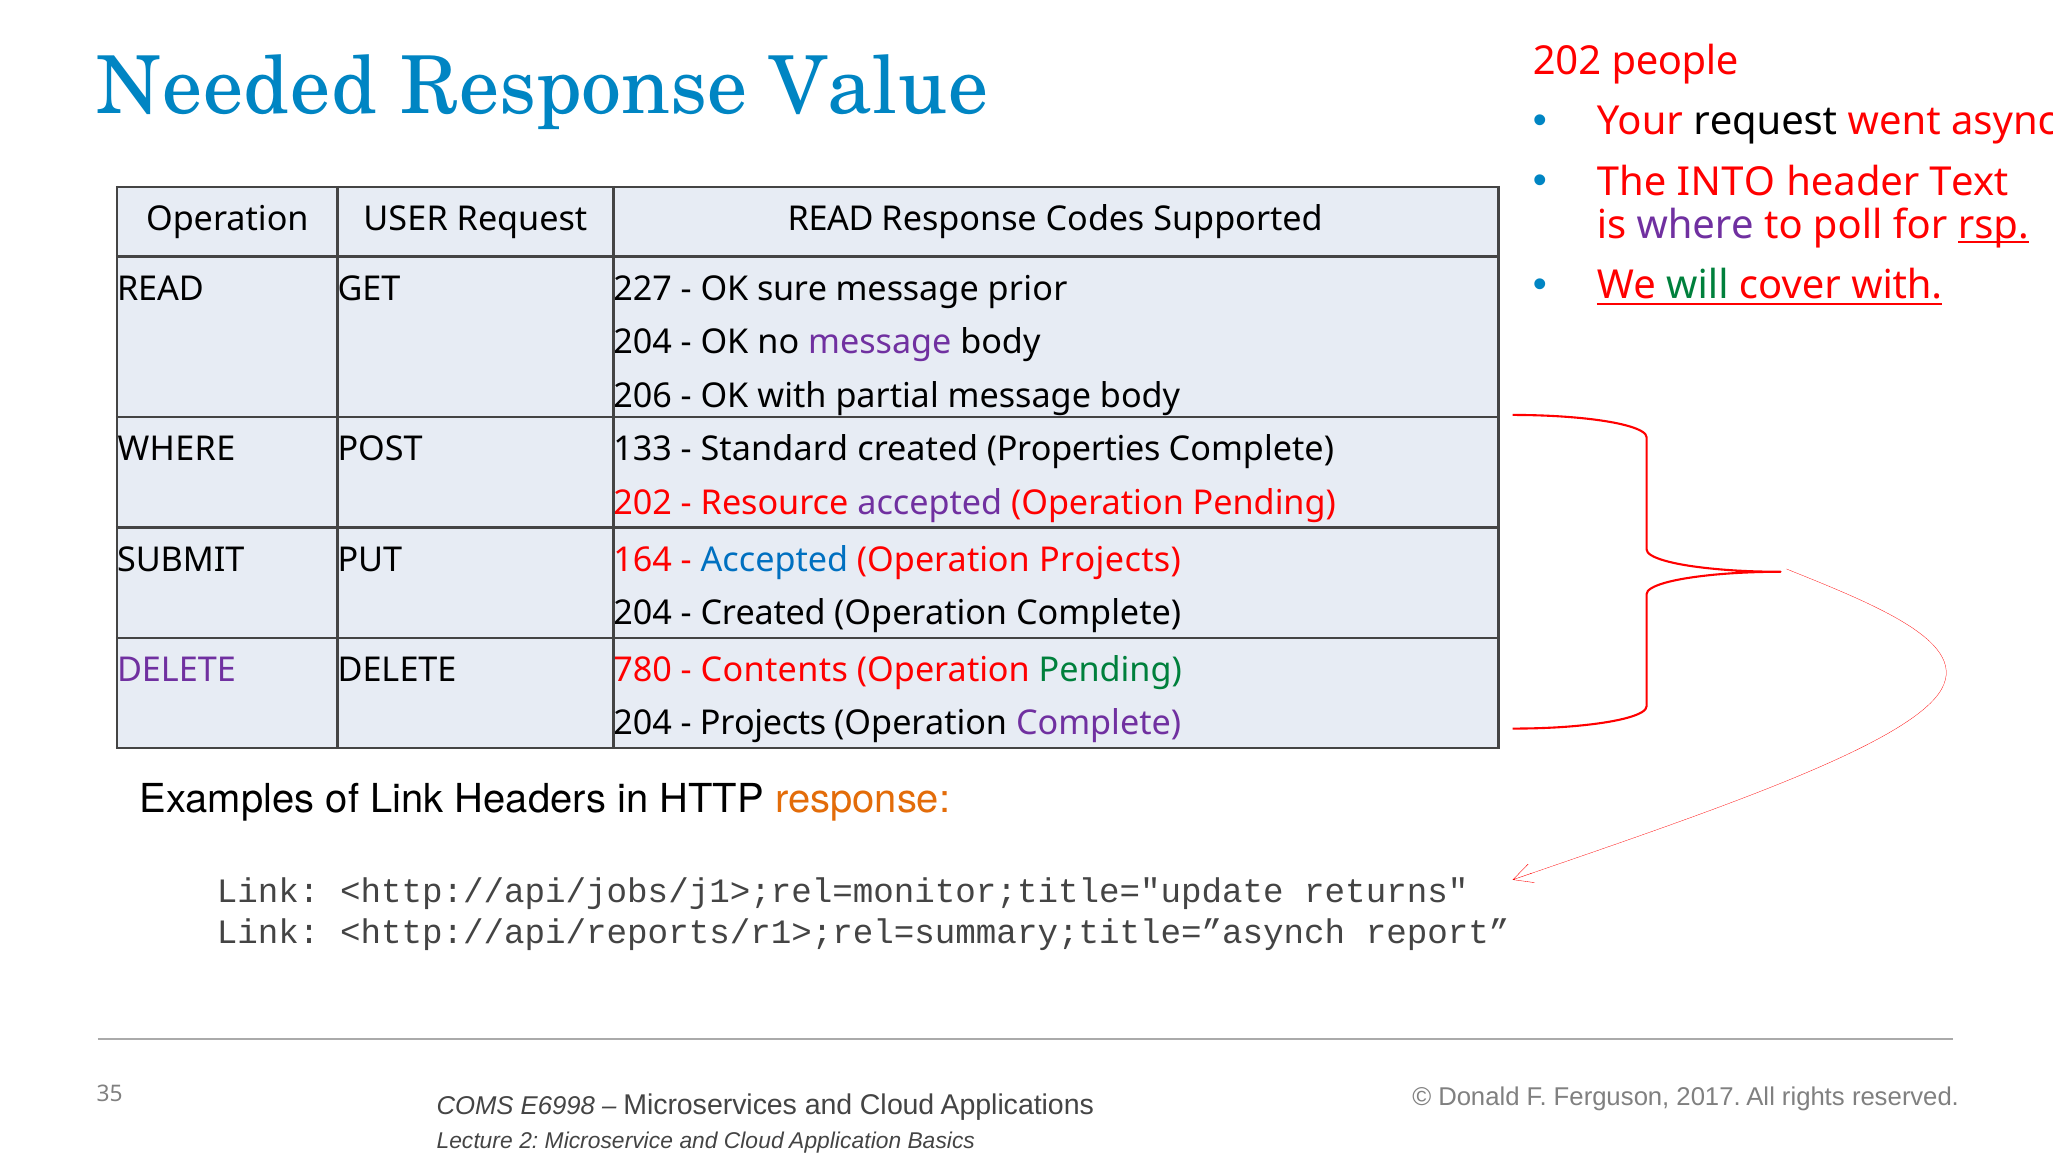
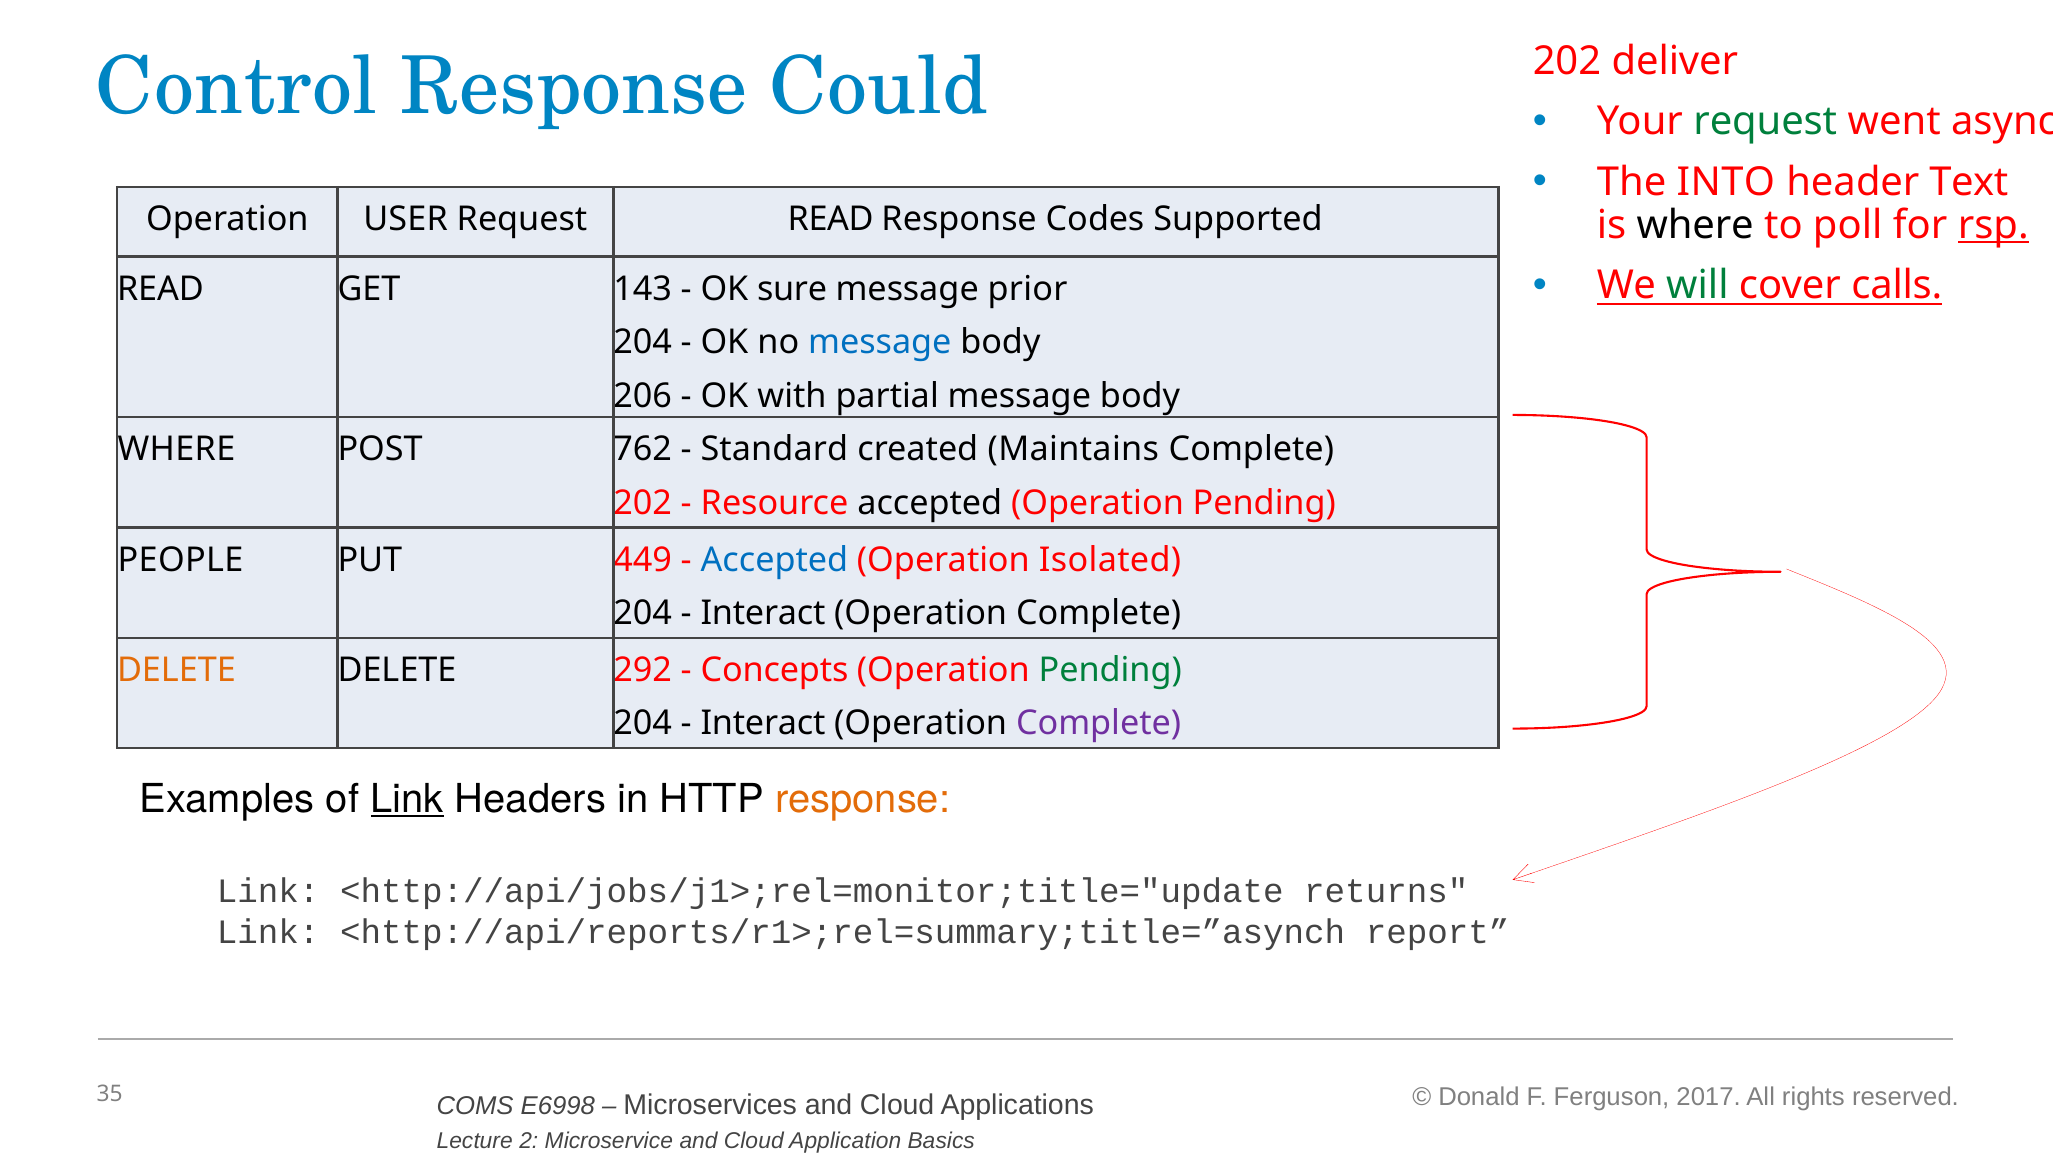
people: people -> deliver (1675, 61)
Needed: Needed -> Control (237, 87)
Value: Value -> Could (879, 87)
request colour: black -> green (1765, 122)
where colour: purple -> black (1695, 225)
cover with: with -> calls (1897, 285)
227: 227 -> 143 (643, 289)
message colour: purple -> blue (880, 342)
133: 133 -> 762 (643, 449)
Properties: Properties -> Maintains (1073, 449)
accepted colour: purple -> black (930, 503)
SUBMIT: SUBMIT -> PEOPLE (181, 560)
164: 164 -> 449 (643, 560)
Operation Projects: Projects -> Isolated (1110, 560)
Created: Created -> Interact (763, 613)
DELETE colour: purple -> orange (176, 670)
780: 780 -> 292 (643, 670)
Contents: Contents -> Concepts (775, 670)
Projects: Projects -> Interact (763, 723)
Link underline: none -> present (407, 799)
